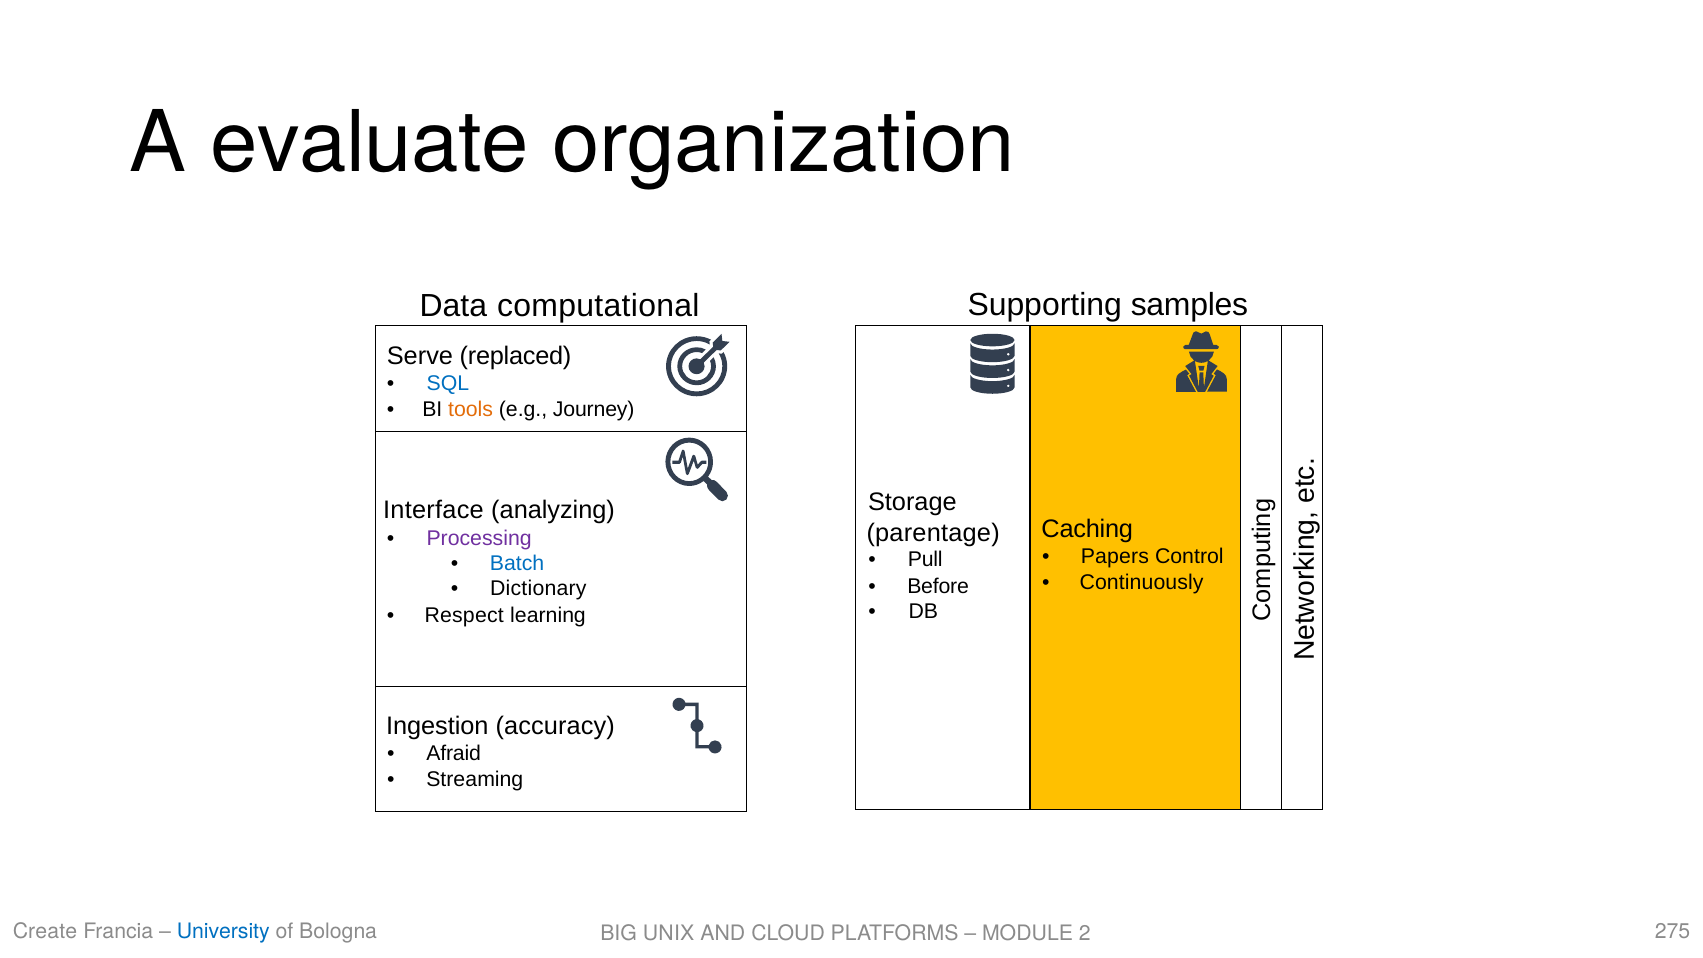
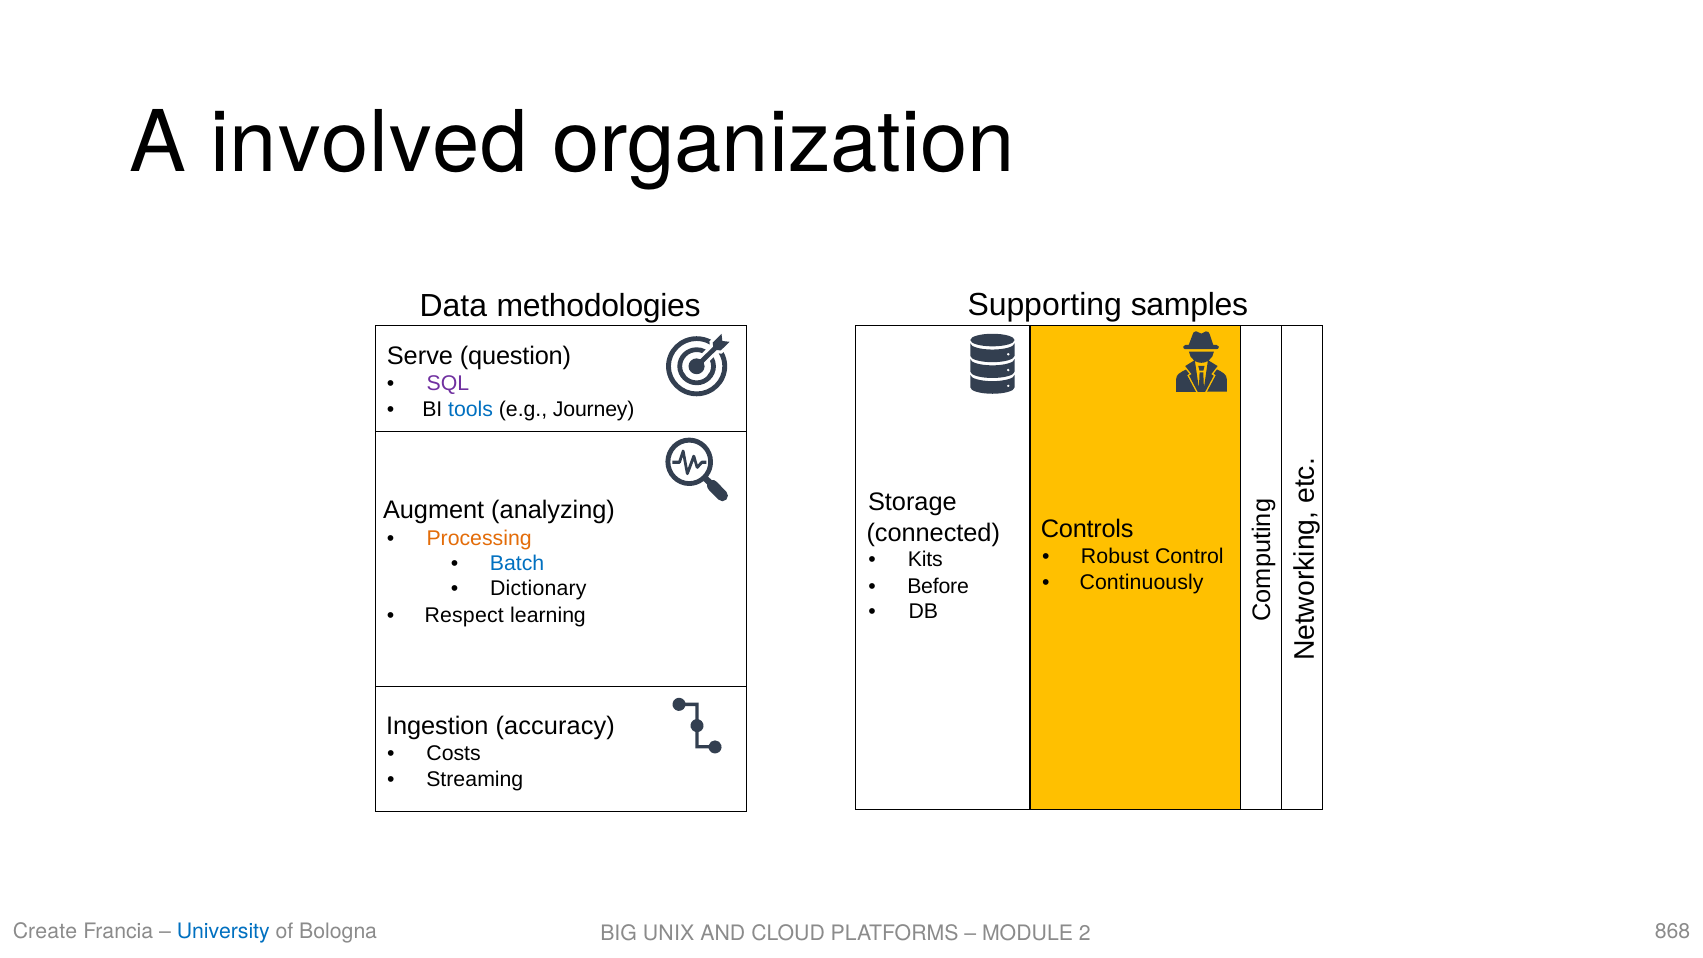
evaluate: evaluate -> involved (369, 143)
computational: computational -> methodologies (599, 306)
replaced: replaced -> question (515, 356)
SQL colour: blue -> purple (448, 384)
tools colour: orange -> blue (471, 409)
Interface: Interface -> Augment (434, 510)
Caching: Caching -> Controls (1087, 529)
parentage: parentage -> connected (933, 533)
Processing colour: purple -> orange (479, 538)
Papers: Papers -> Robust (1115, 557)
Pull: Pull -> Kits (925, 559)
Afraid: Afraid -> Costs (454, 754)
275: 275 -> 868 (1673, 931)
